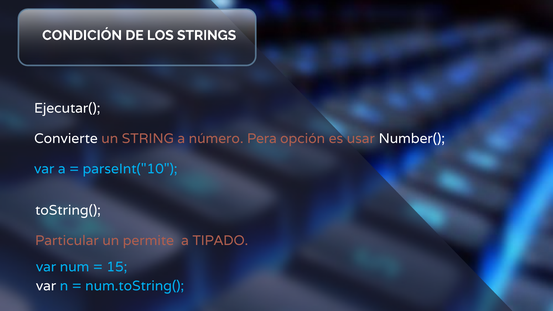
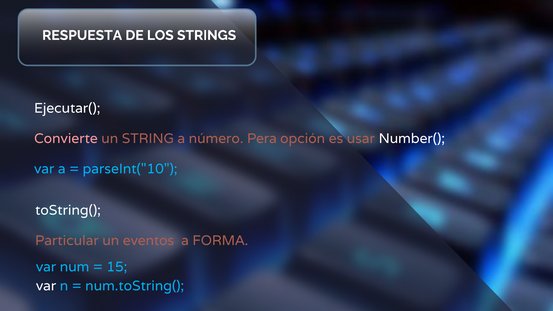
CONDICIÓN: CONDICIÓN -> RESPUESTA (82, 35)
Convierte colour: white -> pink (66, 139)
permite: permite -> eventos (148, 241)
TIPADO: TIPADO -> FORMA (220, 241)
